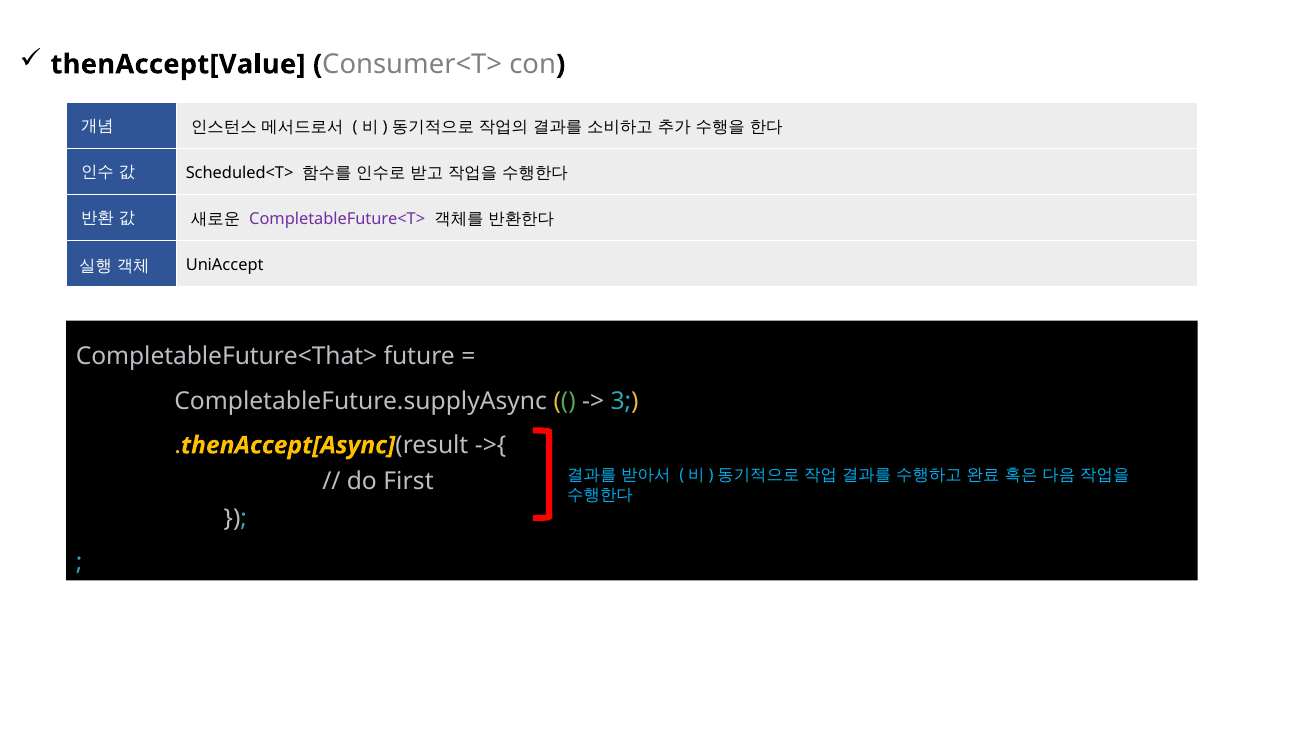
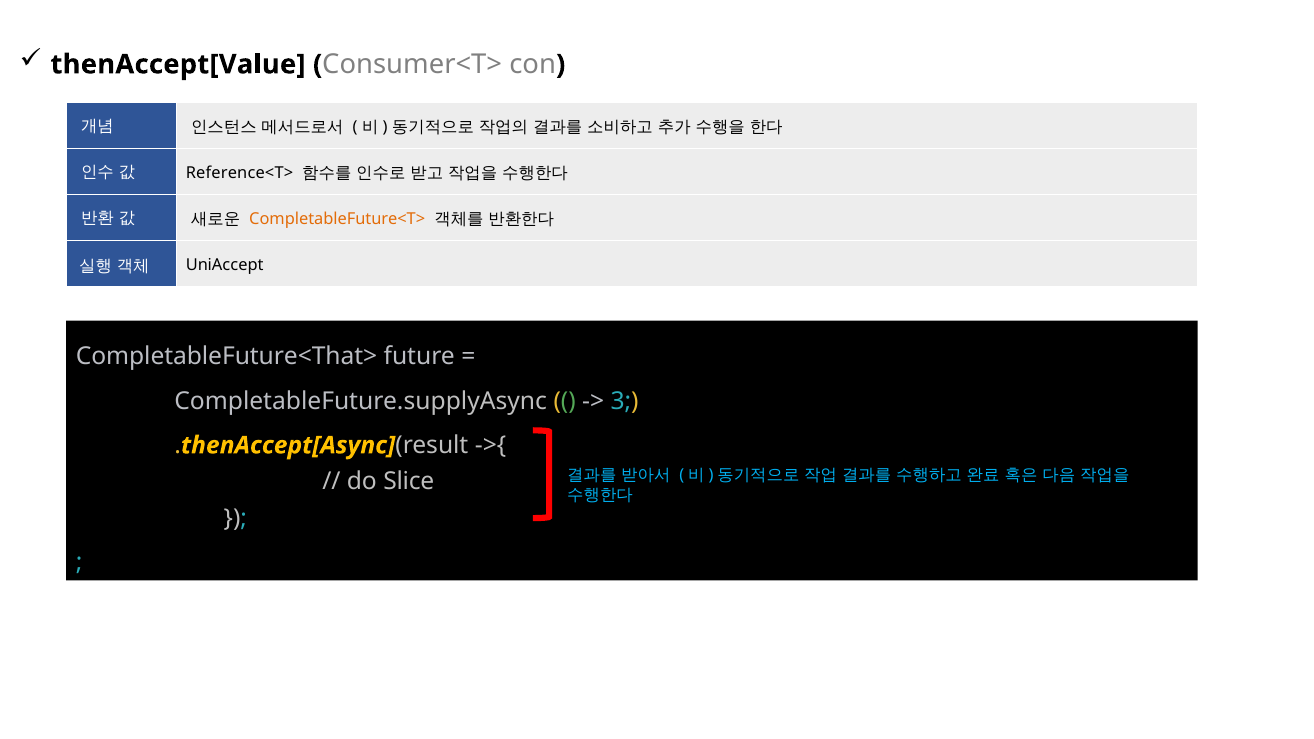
Scheduled<T>: Scheduled<T> -> Reference<T> (240, 173)
CompletableFuture<T> colour: purple -> orange (337, 219)
First: First -> Slice (409, 482)
